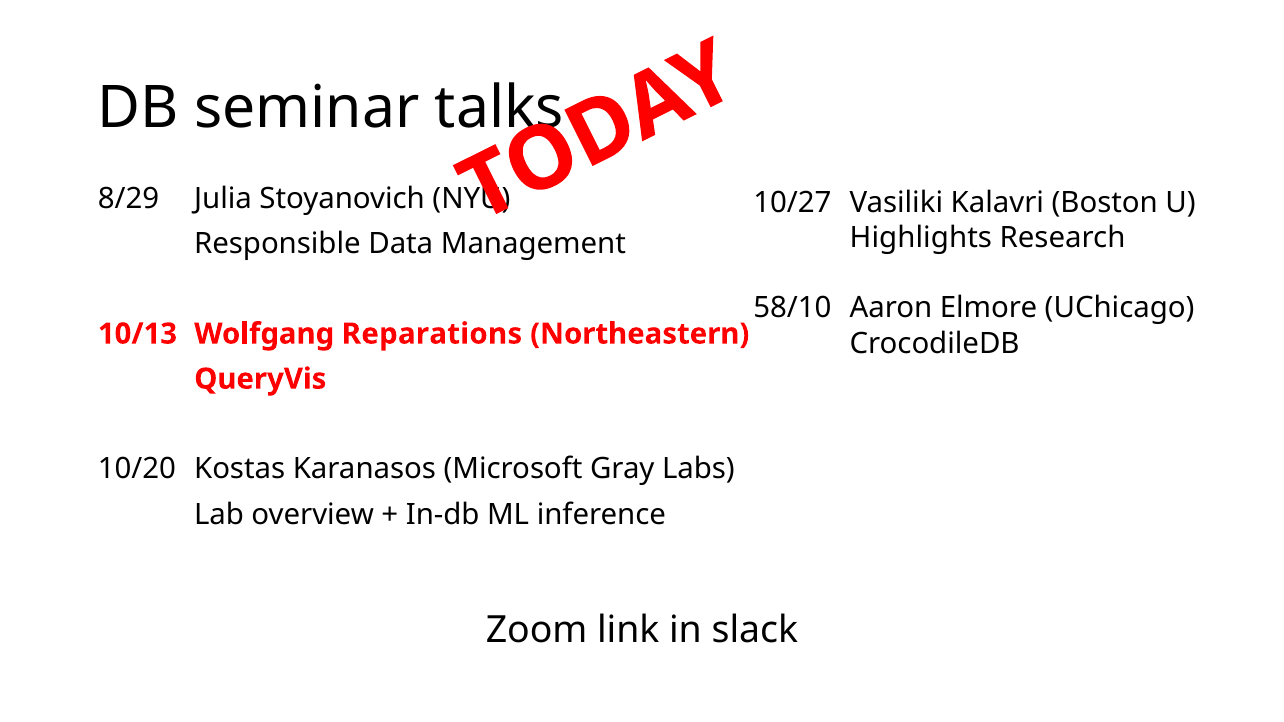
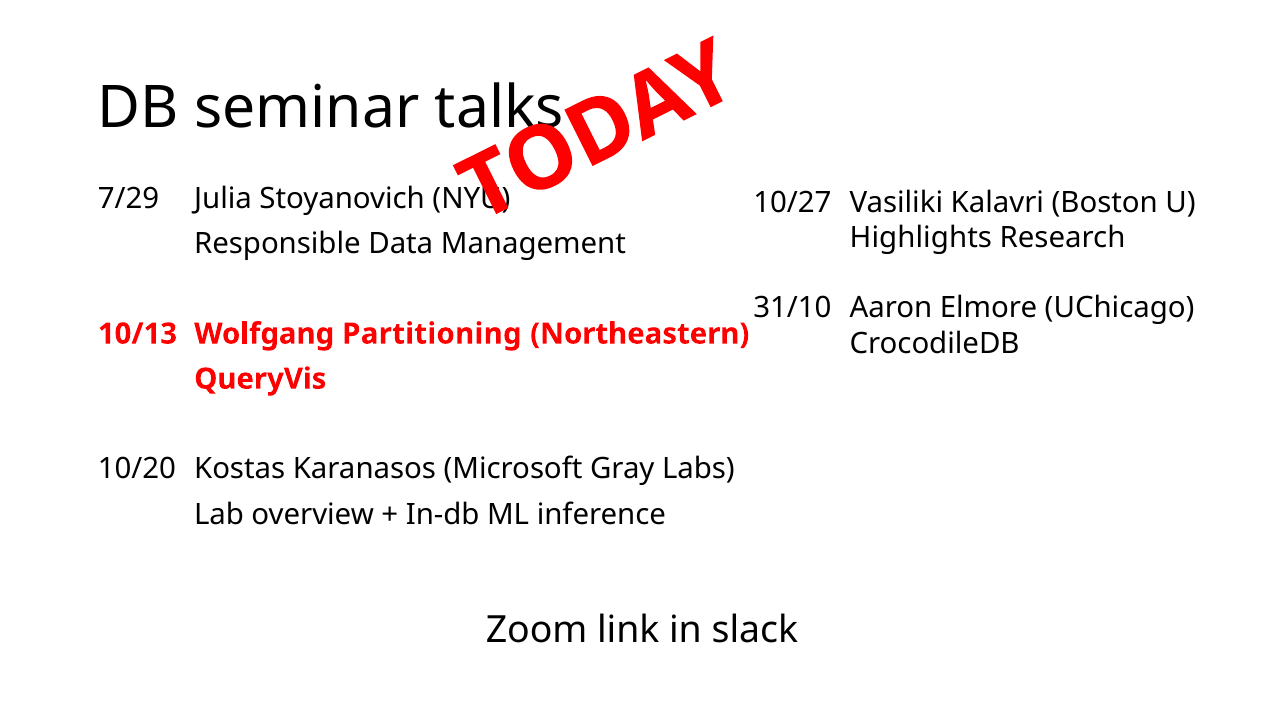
8/29: 8/29 -> 7/29 (129, 199)
58/10: 58/10 -> 31/10 (792, 308)
Reparations: Reparations -> Partitioning (432, 334)
